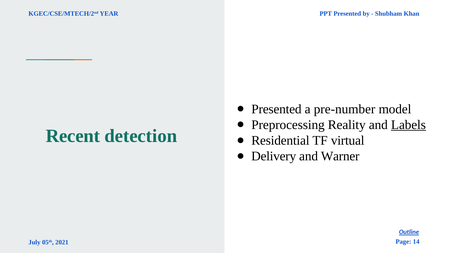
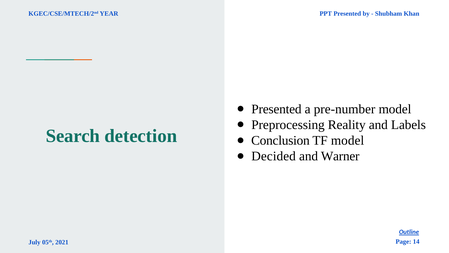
Labels underline: present -> none (408, 125)
Recent: Recent -> Search (73, 136)
Residential: Residential -> Conclusion (280, 140)
TF virtual: virtual -> model (348, 140)
Delivery: Delivery -> Decided (274, 156)
